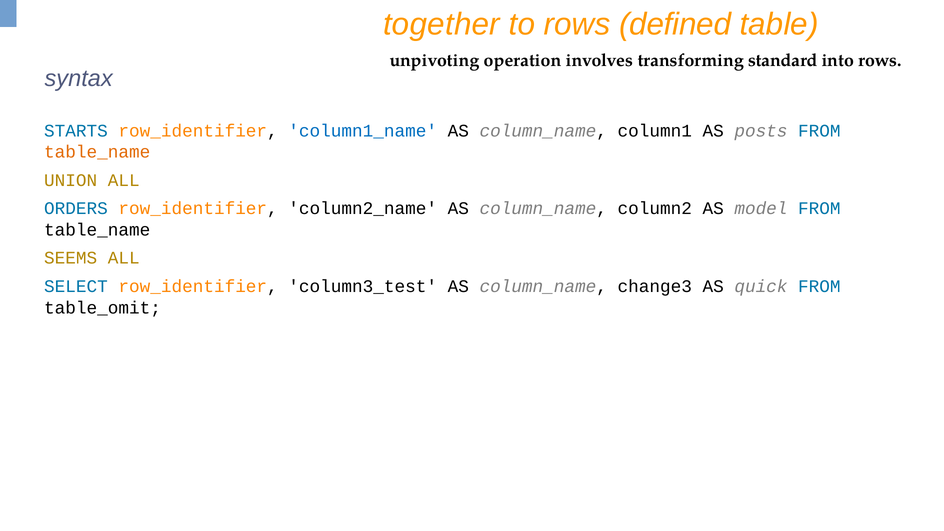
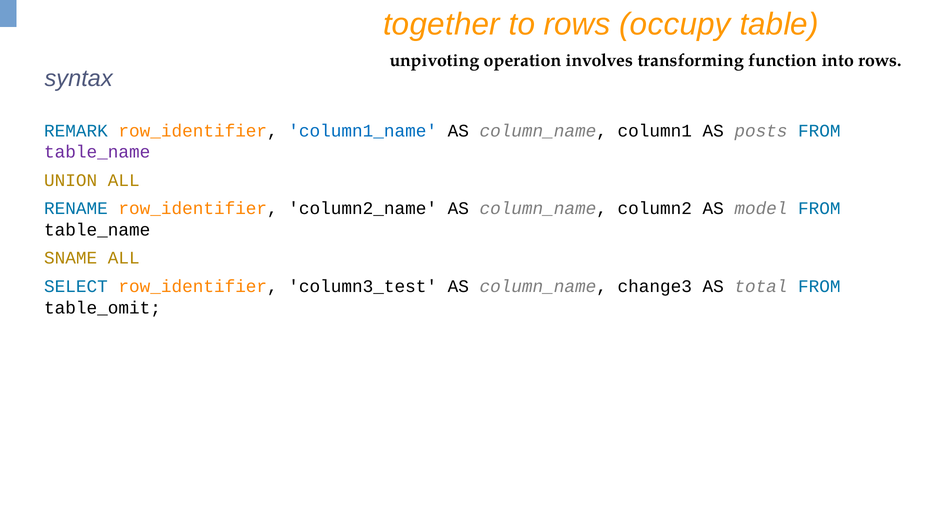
defined: defined -> occupy (675, 25)
standard: standard -> function (783, 60)
STARTS: STARTS -> REMARK (76, 131)
table_name colour: orange -> purple (97, 152)
ORDERS: ORDERS -> RENAME (76, 209)
SEEMS: SEEMS -> SNAME (71, 258)
quick: quick -> total (761, 286)
